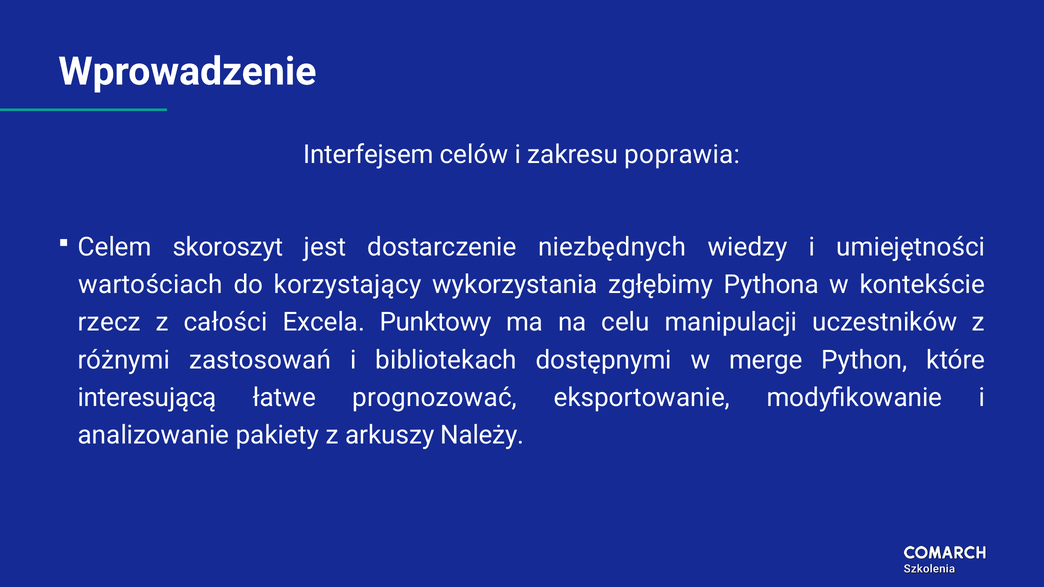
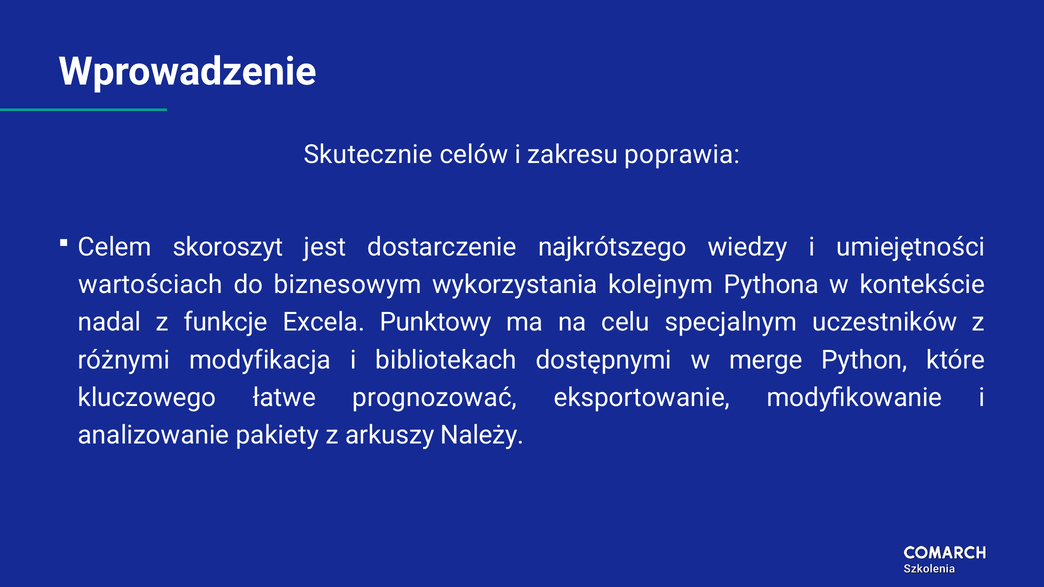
Interfejsem: Interfejsem -> Skutecznie (368, 155)
niezbędnych: niezbędnych -> najkrótszego (612, 247)
korzystający: korzystający -> biznesowym (348, 285)
zgłębimy: zgłębimy -> kolejnym (661, 285)
rzecz: rzecz -> nadal (110, 322)
całości: całości -> funkcje (226, 322)
manipulacji: manipulacji -> specjalnym (731, 322)
zastosowań: zastosowań -> modyfikacja (260, 360)
interesującą: interesującą -> kluczowego (147, 398)
